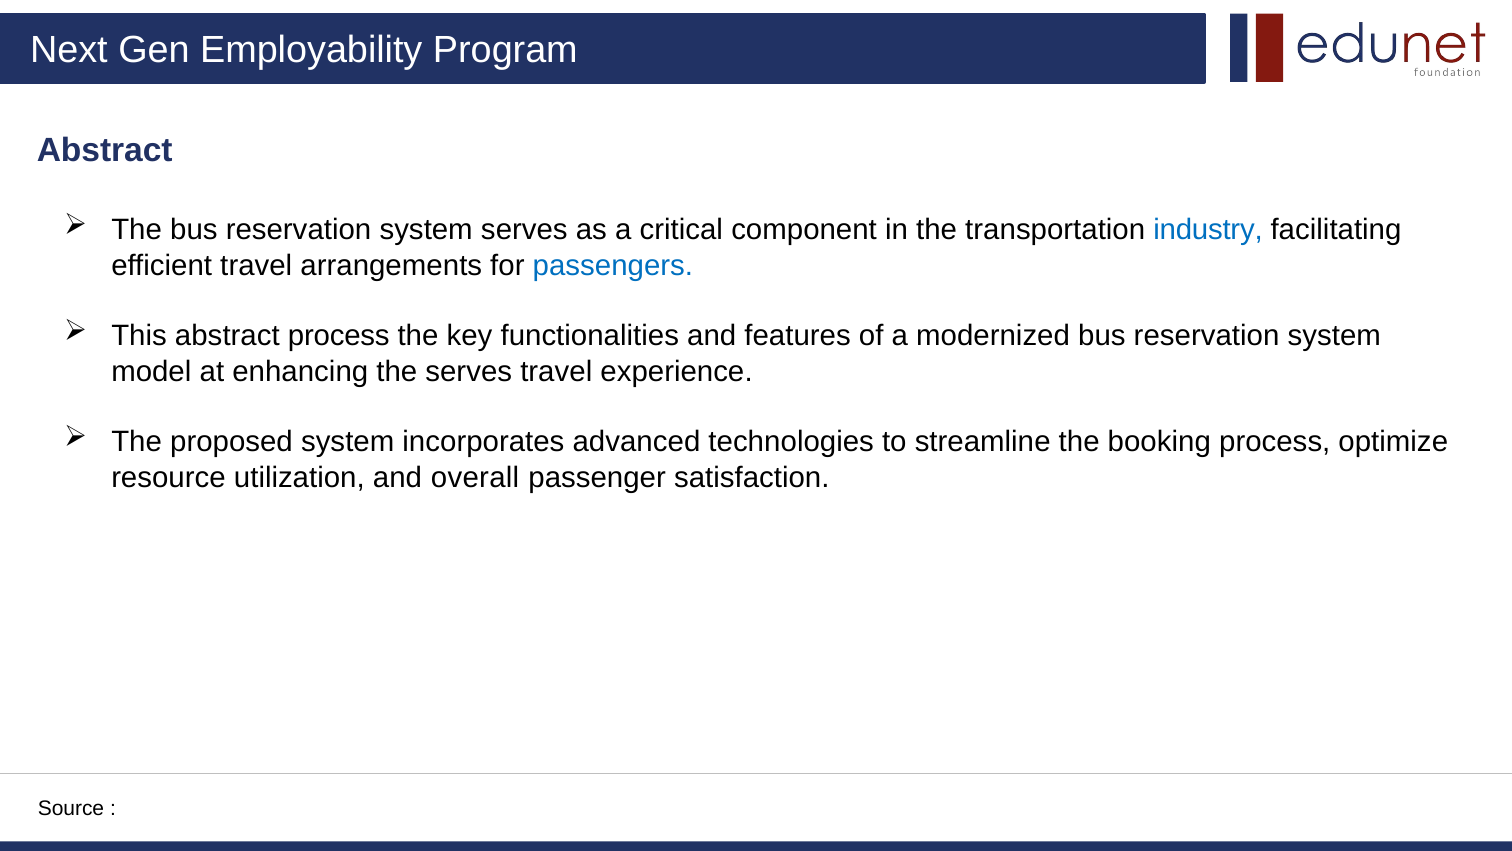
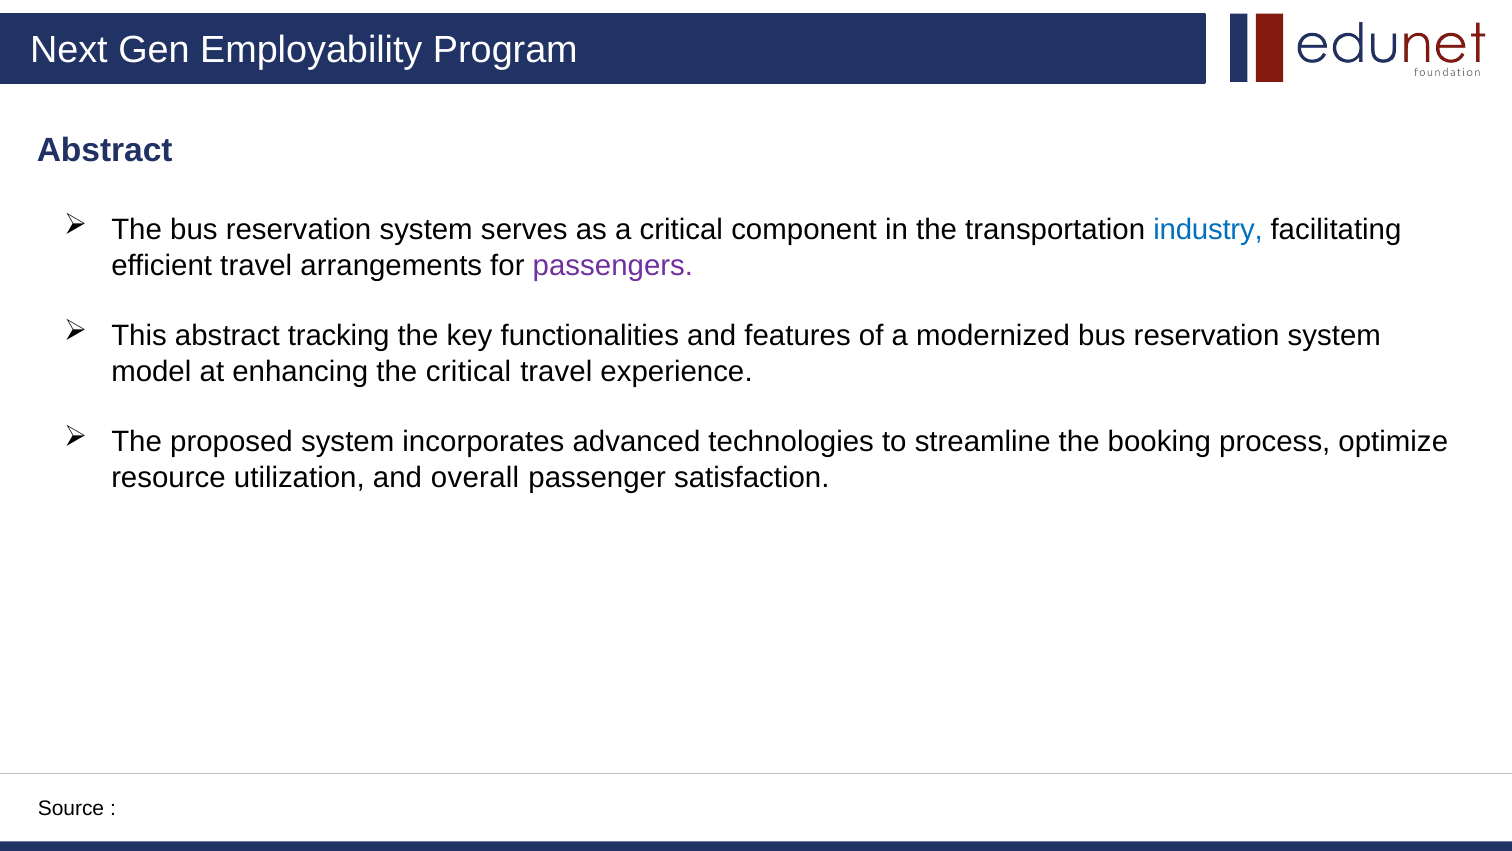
passengers colour: blue -> purple (613, 265)
abstract process: process -> tracking (339, 336)
the serves: serves -> critical (469, 371)
